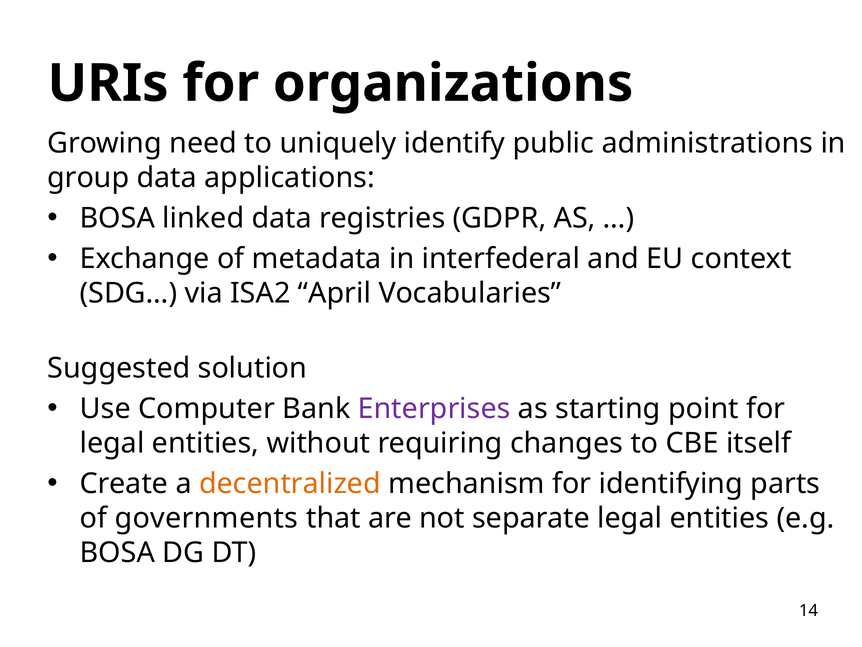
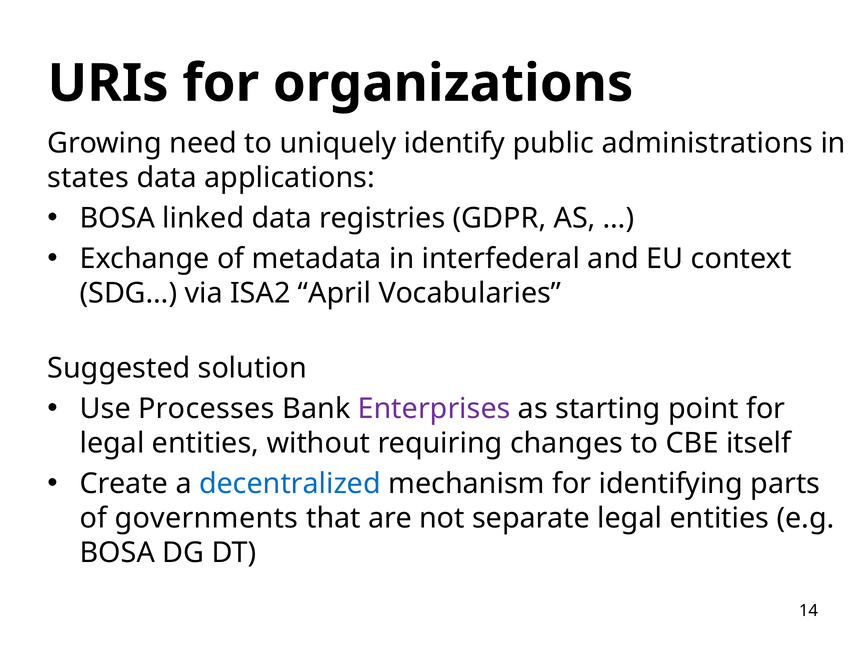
group: group -> states (88, 178)
Computer: Computer -> Processes (206, 408)
decentralized colour: orange -> blue (290, 483)
